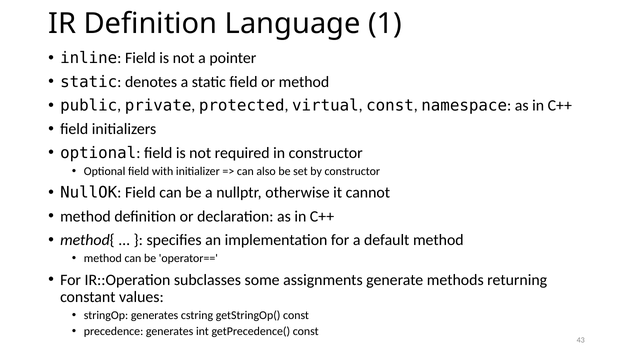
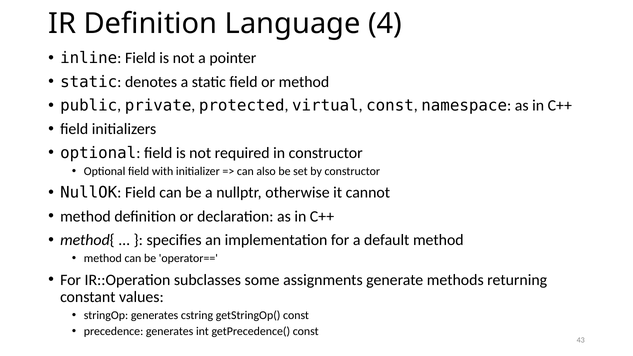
1: 1 -> 4 (385, 23)
